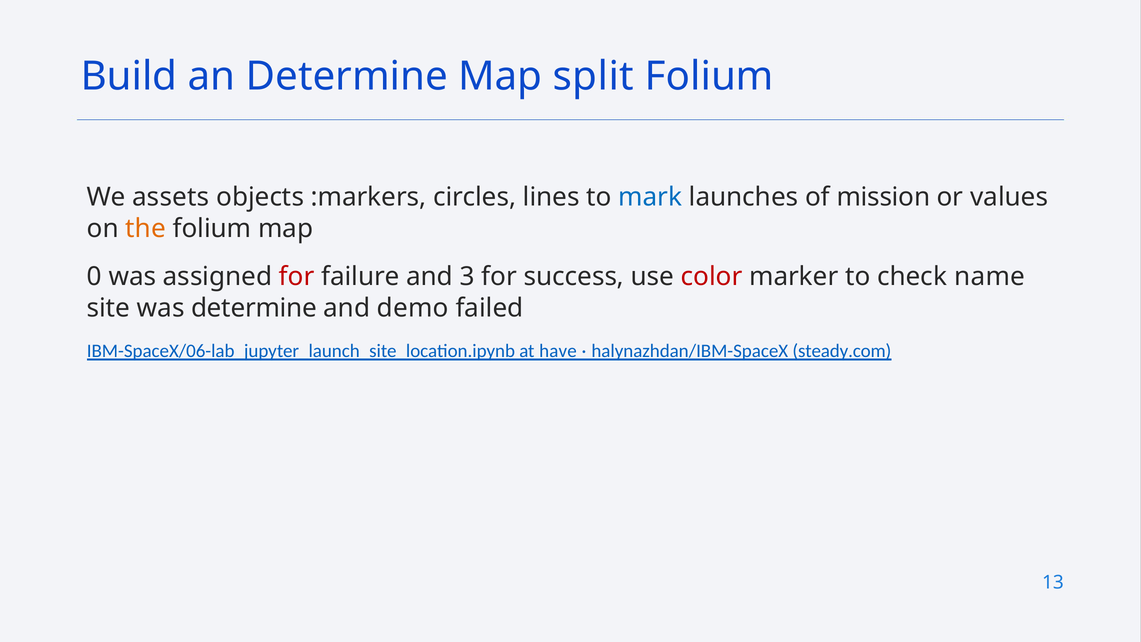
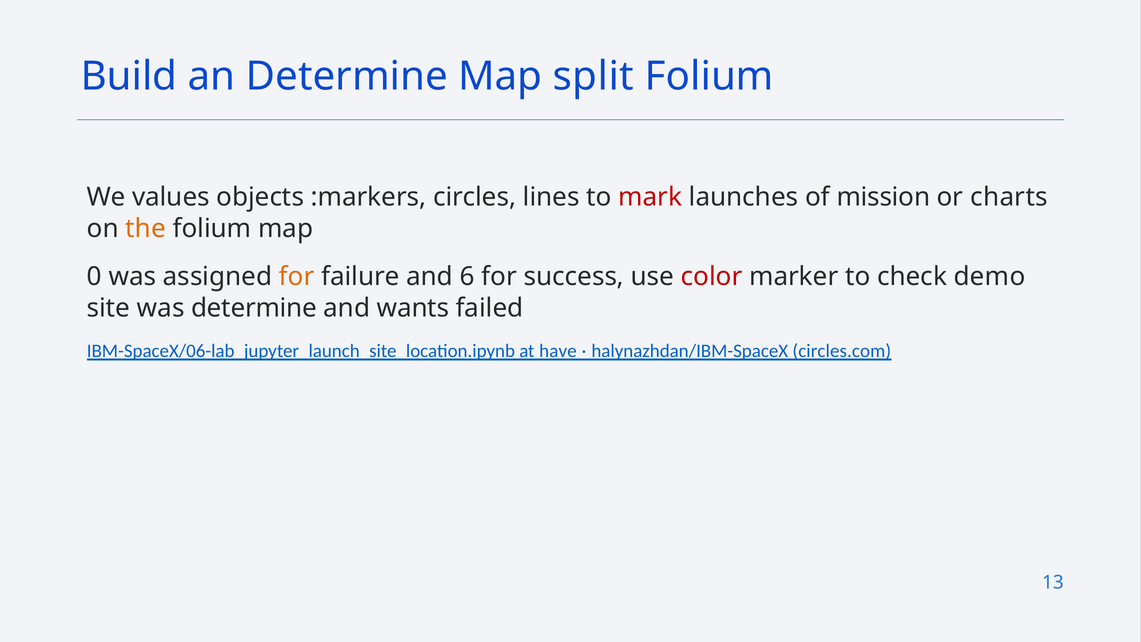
assets: assets -> values (171, 197)
mark colour: blue -> red (650, 197)
values: values -> charts (1009, 197)
for colour: red -> orange (297, 276)
3: 3 -> 6 (467, 276)
name: name -> demo (990, 276)
demo: demo -> wants (413, 308)
steady.com: steady.com -> circles.com (842, 351)
